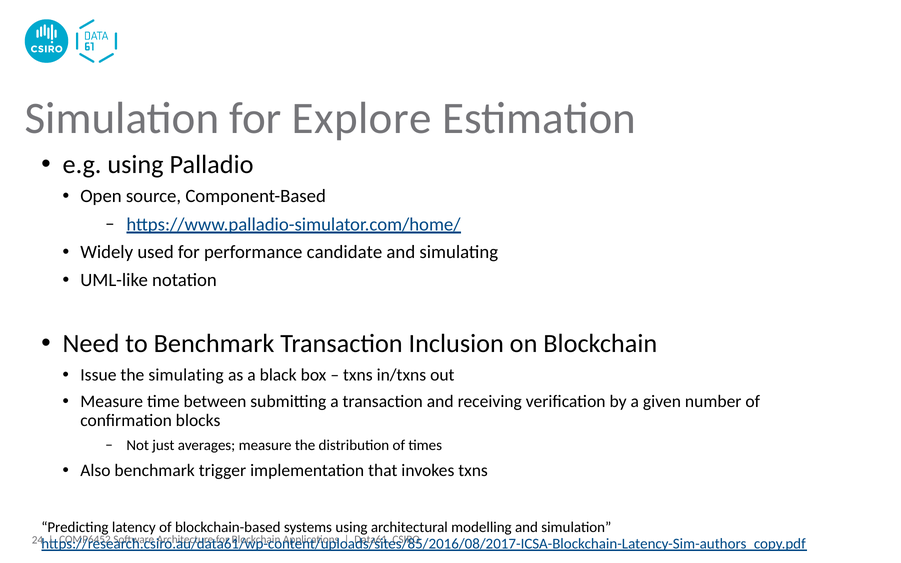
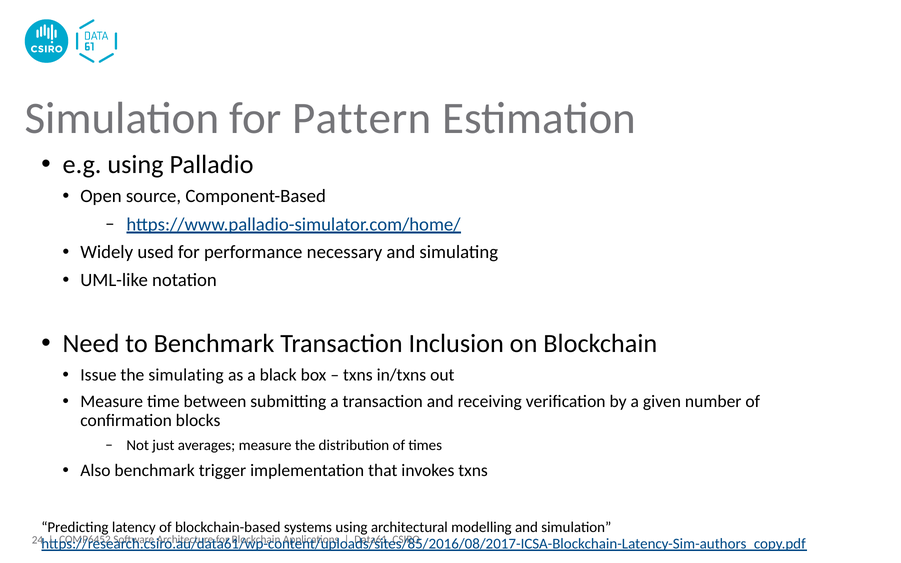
Explore: Explore -> Pattern (362, 118)
candidate: candidate -> necessary (344, 252)
